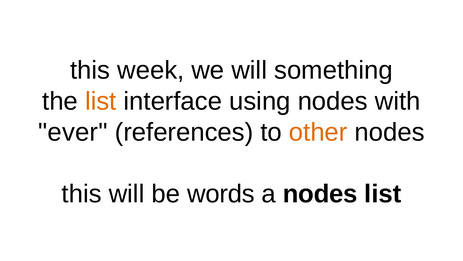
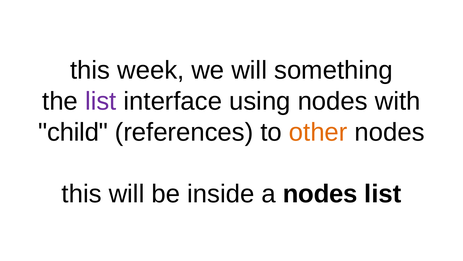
list colour: orange -> purple (101, 101)
ever: ever -> child (73, 132)
words: words -> inside (221, 194)
